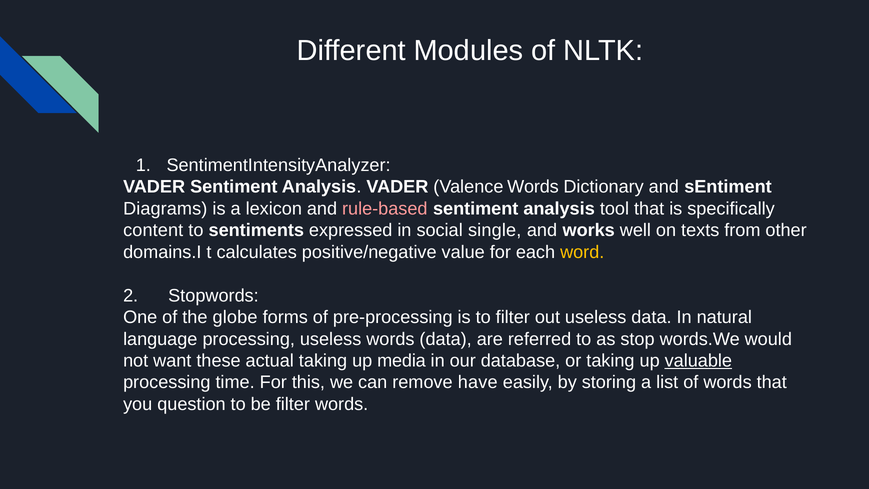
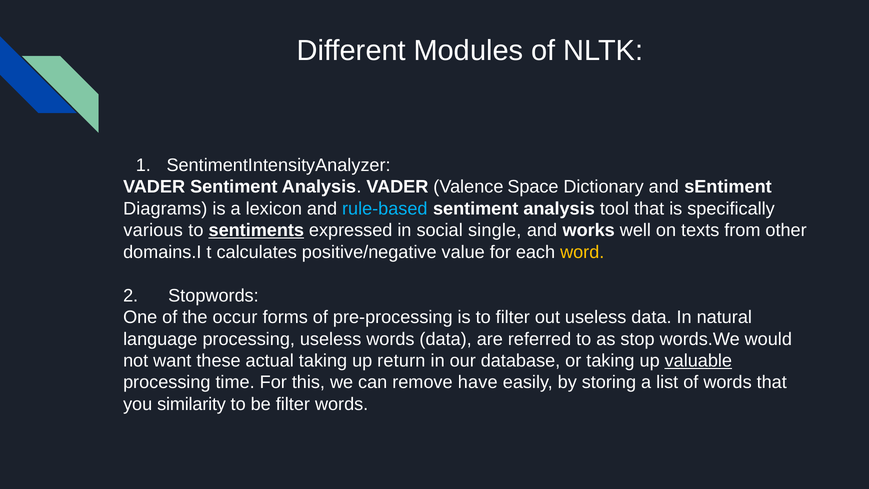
Valence Words: Words -> Space (533, 187)
rule-based colour: pink -> light blue (385, 209)
content: content -> various (153, 230)
sentiments underline: none -> present (256, 230)
globe: globe -> occur (235, 317)
media: media -> return (401, 361)
question: question -> similarity (192, 404)
